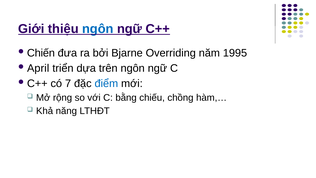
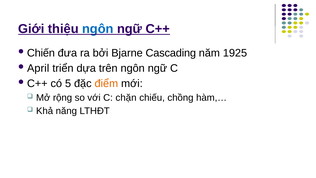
Overriding: Overriding -> Cascading (171, 53)
1995: 1995 -> 1925 (235, 53)
7: 7 -> 5 (68, 83)
điểm colour: blue -> orange (106, 83)
bằng: bằng -> chặn (126, 98)
